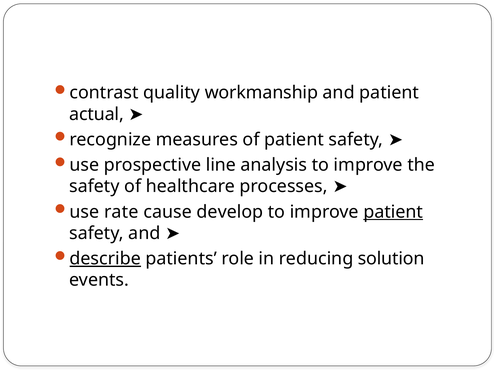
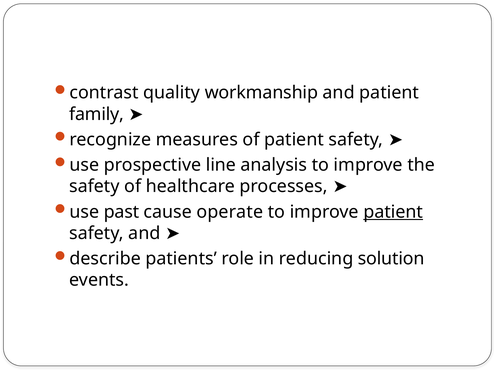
actual: actual -> family (97, 114)
rate: rate -> past (121, 212)
develop: develop -> operate (230, 212)
describe underline: present -> none (105, 259)
